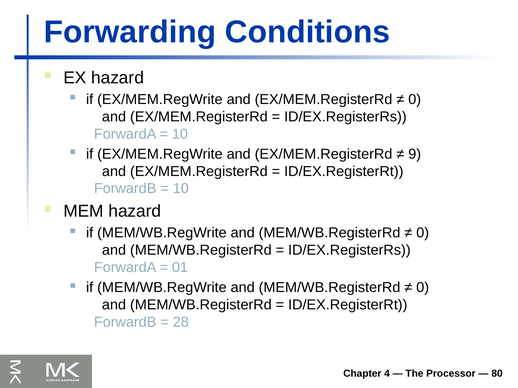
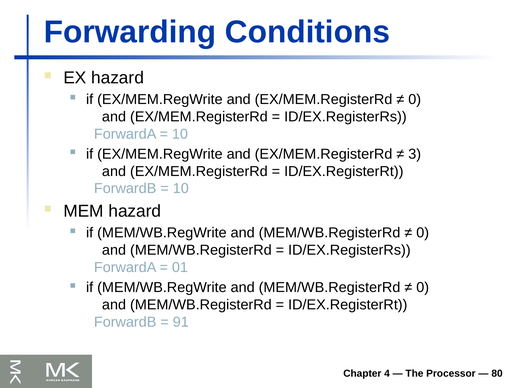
9: 9 -> 3 (415, 154)
28: 28 -> 91 (181, 322)
